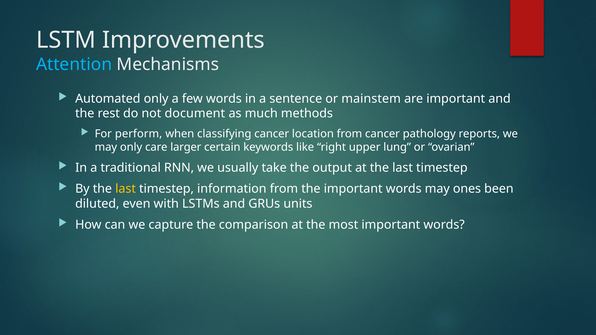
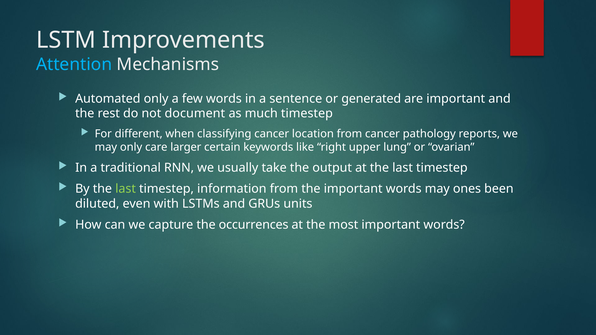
mainstem: mainstem -> generated (371, 99)
much methods: methods -> timestep (307, 114)
perform: perform -> different (139, 134)
last colour: yellow -> light green (126, 189)
comparison: comparison -> occurrences (254, 225)
